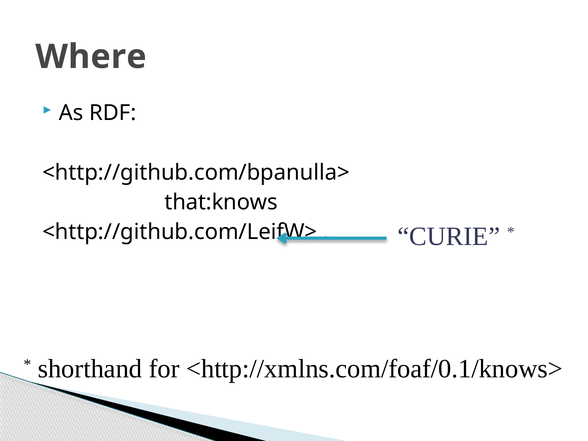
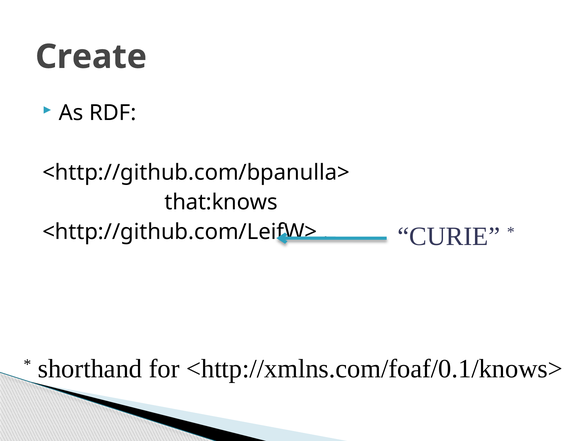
Where: Where -> Create (91, 57)
